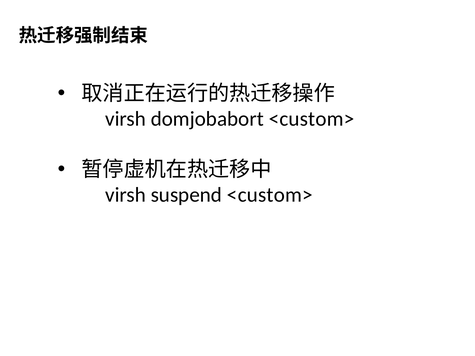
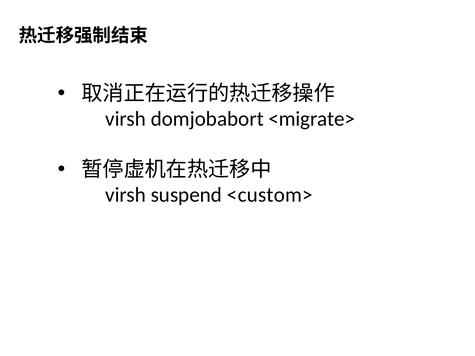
domjobabort <custom>: <custom> -> <migrate> (312, 119)
